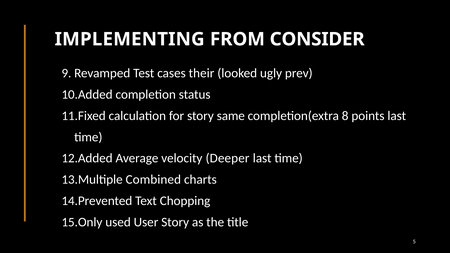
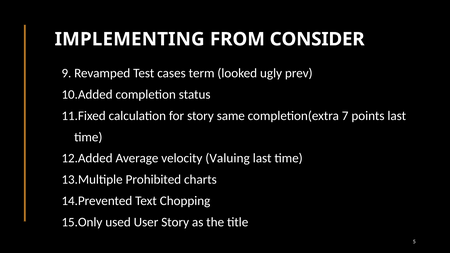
their: their -> term (202, 73)
8: 8 -> 7 (345, 116)
Deeper: Deeper -> Valuing (228, 158)
Combined: Combined -> Prohibited (153, 180)
